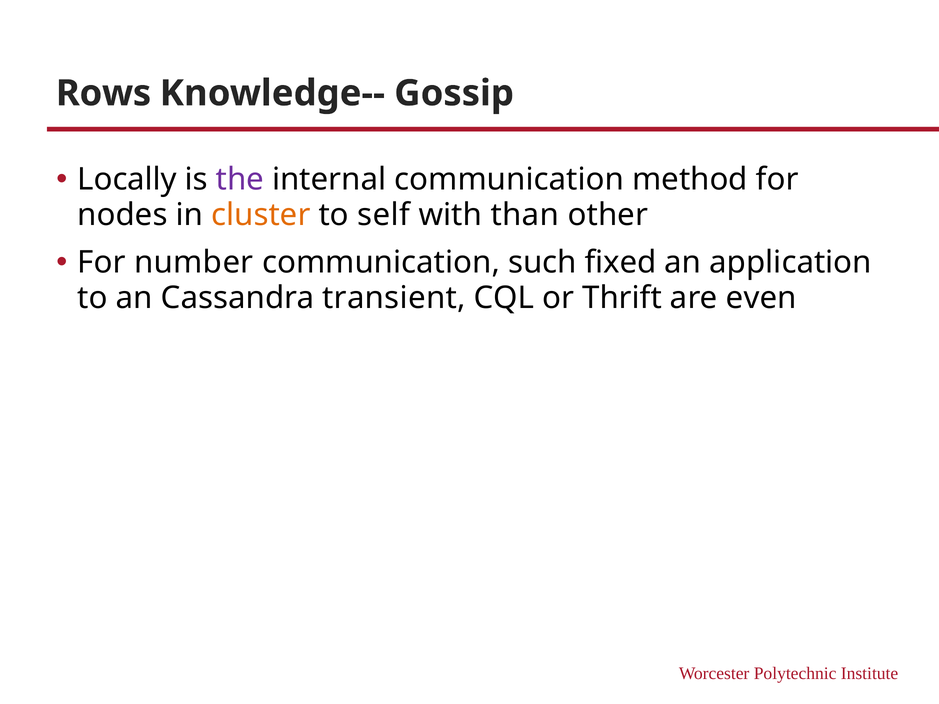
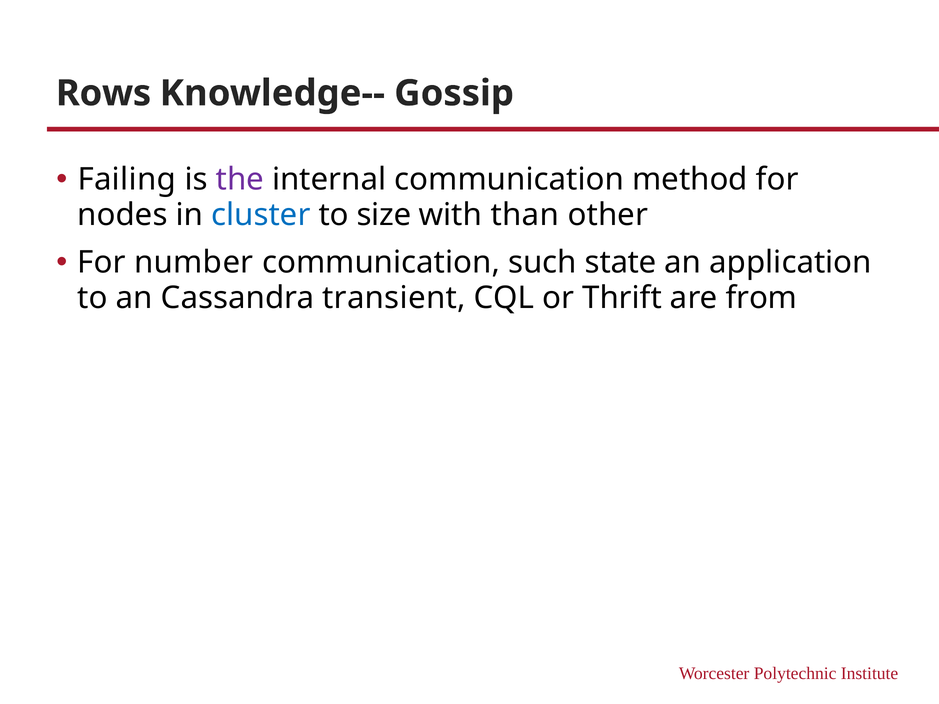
Locally: Locally -> Failing (127, 179)
cluster colour: orange -> blue (261, 215)
self: self -> size (384, 215)
fixed: fixed -> state (621, 262)
even: even -> from (761, 298)
